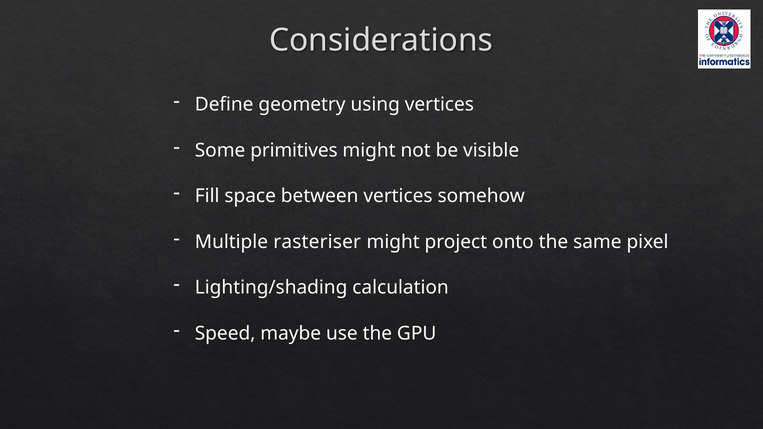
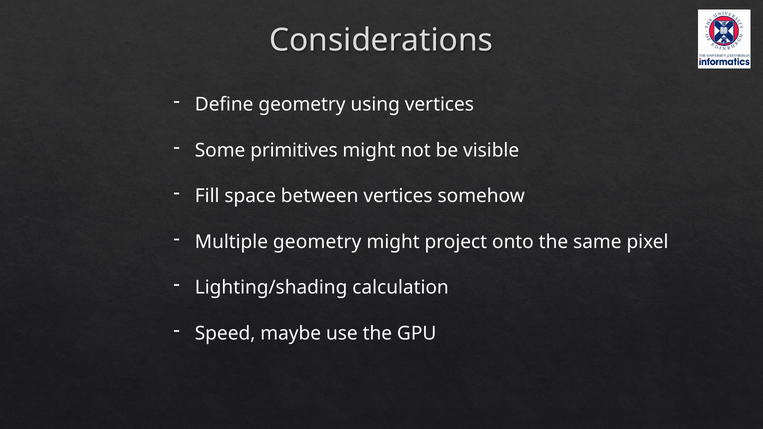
Multiple rasteriser: rasteriser -> geometry (317, 242)
